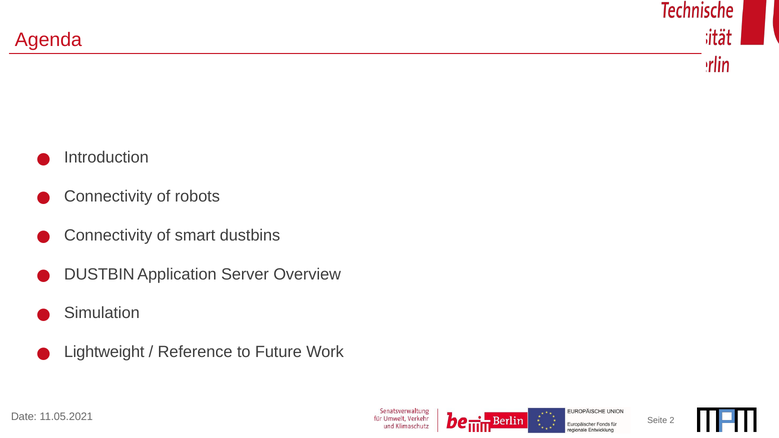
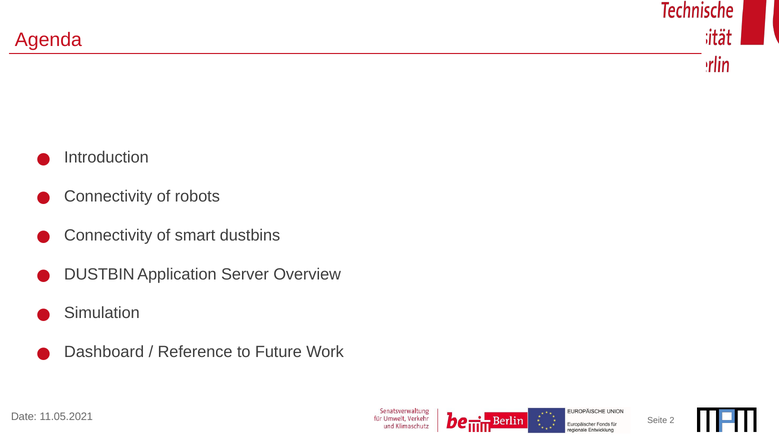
Lightweight: Lightweight -> Dashboard (104, 352)
